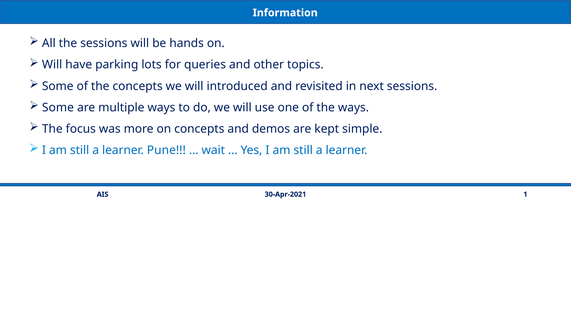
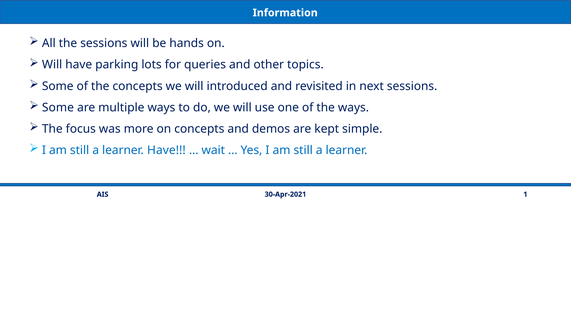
learner Pune: Pune -> Have (166, 150)
